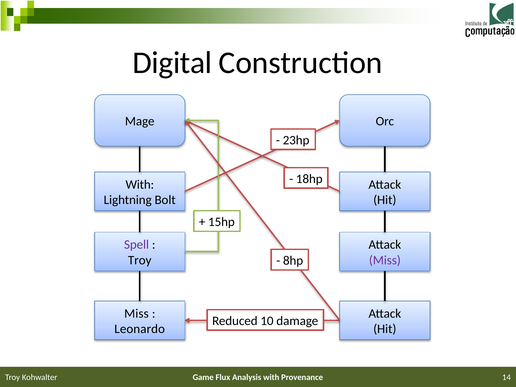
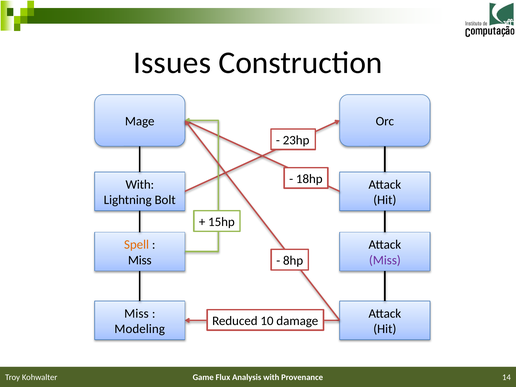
Digital: Digital -> Issues (172, 63)
Spell colour: purple -> orange (137, 245)
Troy: Troy -> Miss (140, 260)
Leonardo: Leonardo -> Modeling (140, 329)
